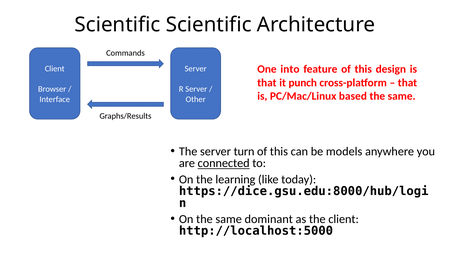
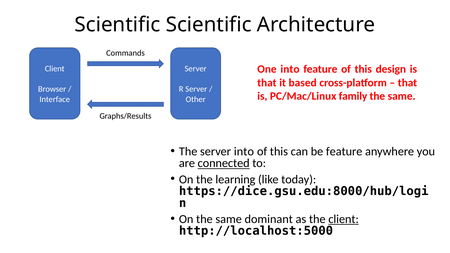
punch: punch -> based (303, 83)
based: based -> family (353, 96)
server turn: turn -> into (244, 152)
be models: models -> feature (344, 152)
client underline: none -> present (344, 219)
